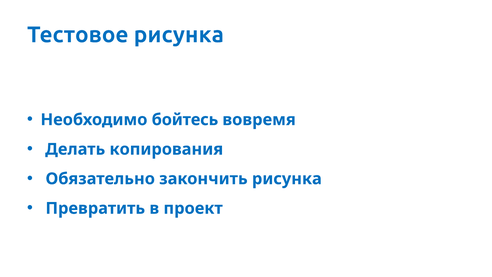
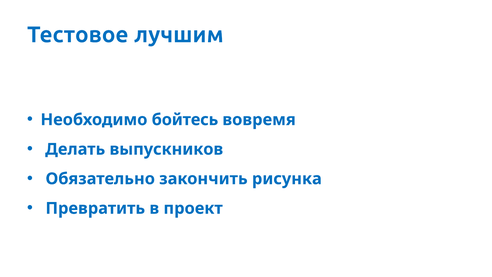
Тестовое рисунка: рисунка -> лучшим (179, 35)
копирования: копирования -> выпускников (166, 149)
